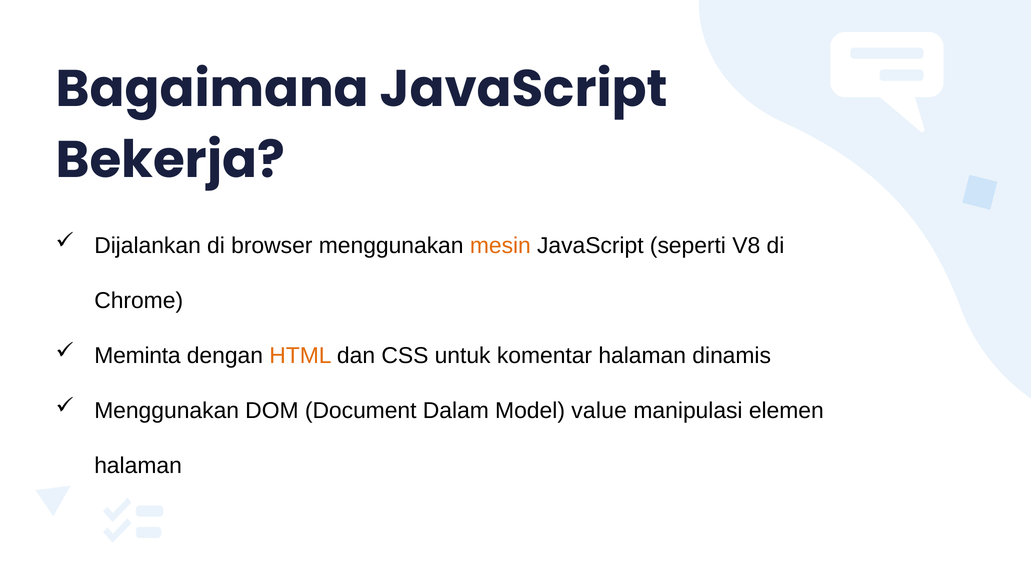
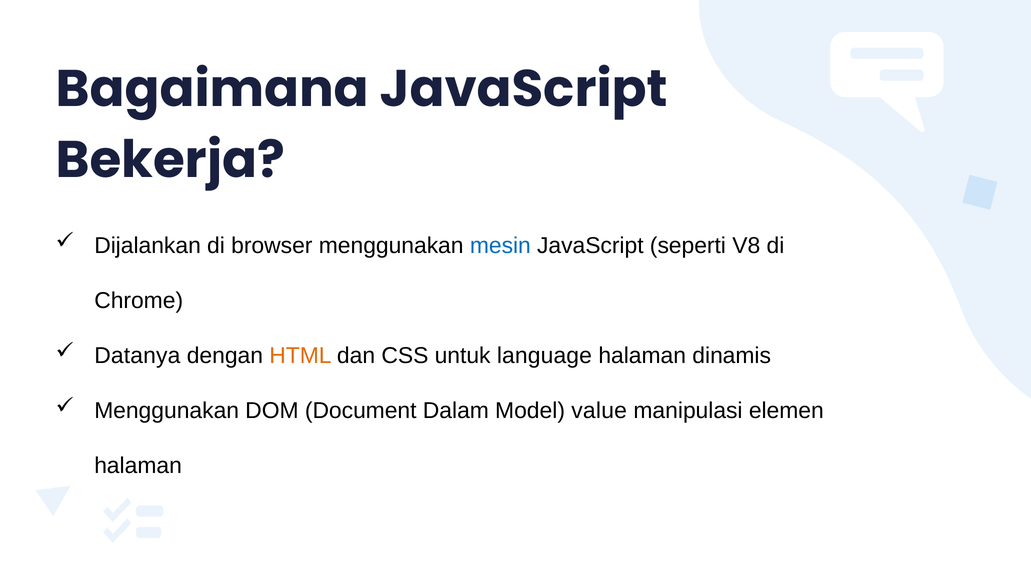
mesin colour: orange -> blue (500, 246)
Meminta: Meminta -> Datanya (137, 356)
komentar: komentar -> language (544, 356)
